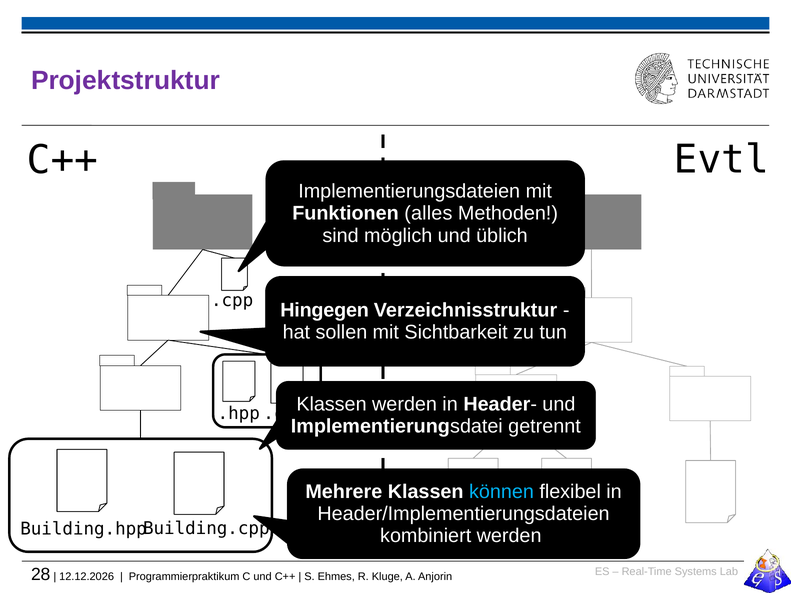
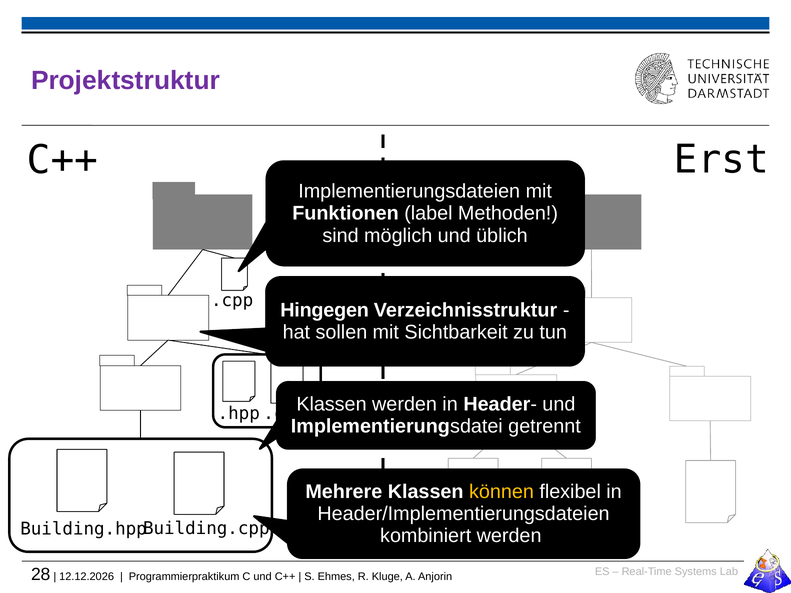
Evtl: Evtl -> Erst (721, 160)
alles: alles -> label (428, 214)
können colour: light blue -> yellow (501, 492)
